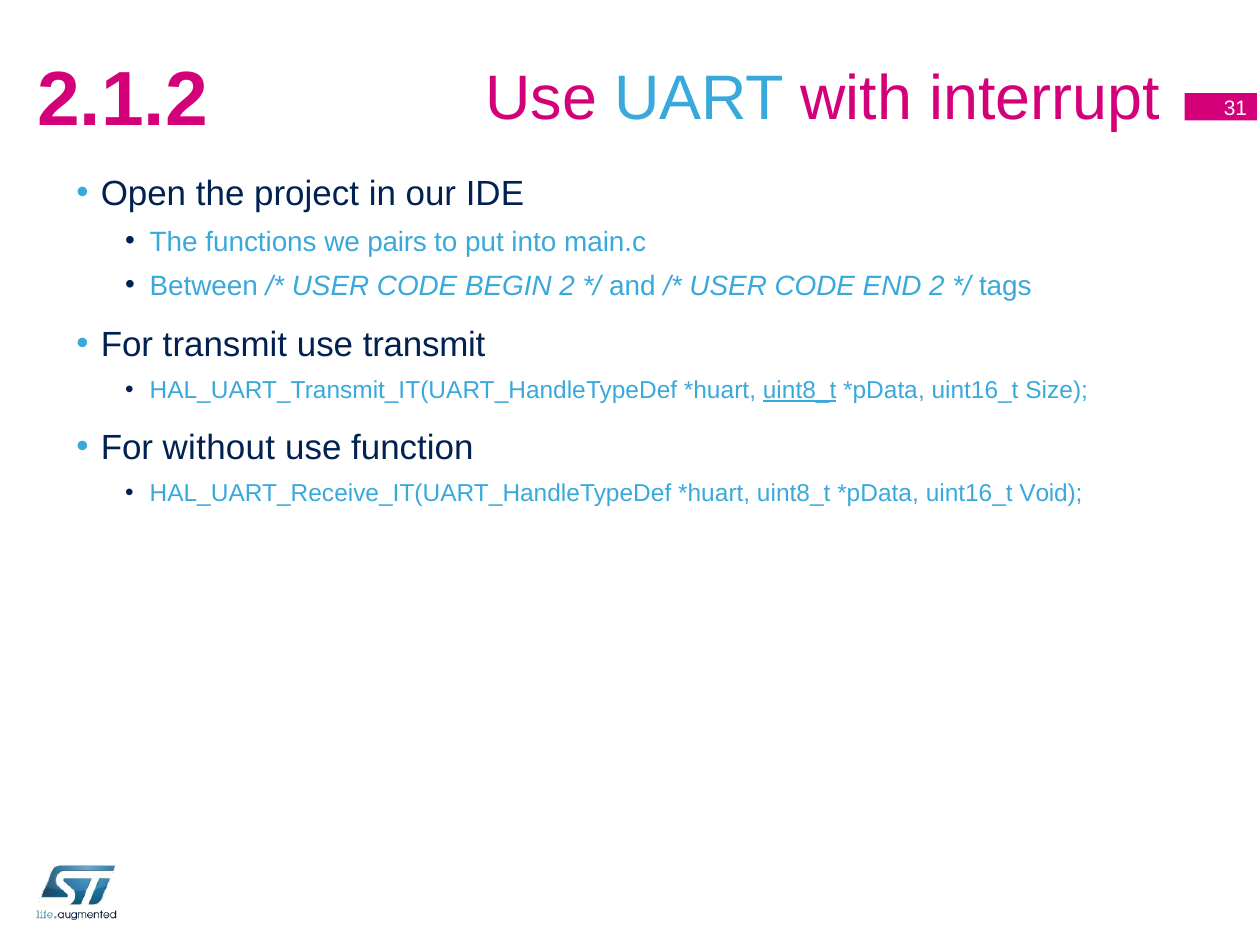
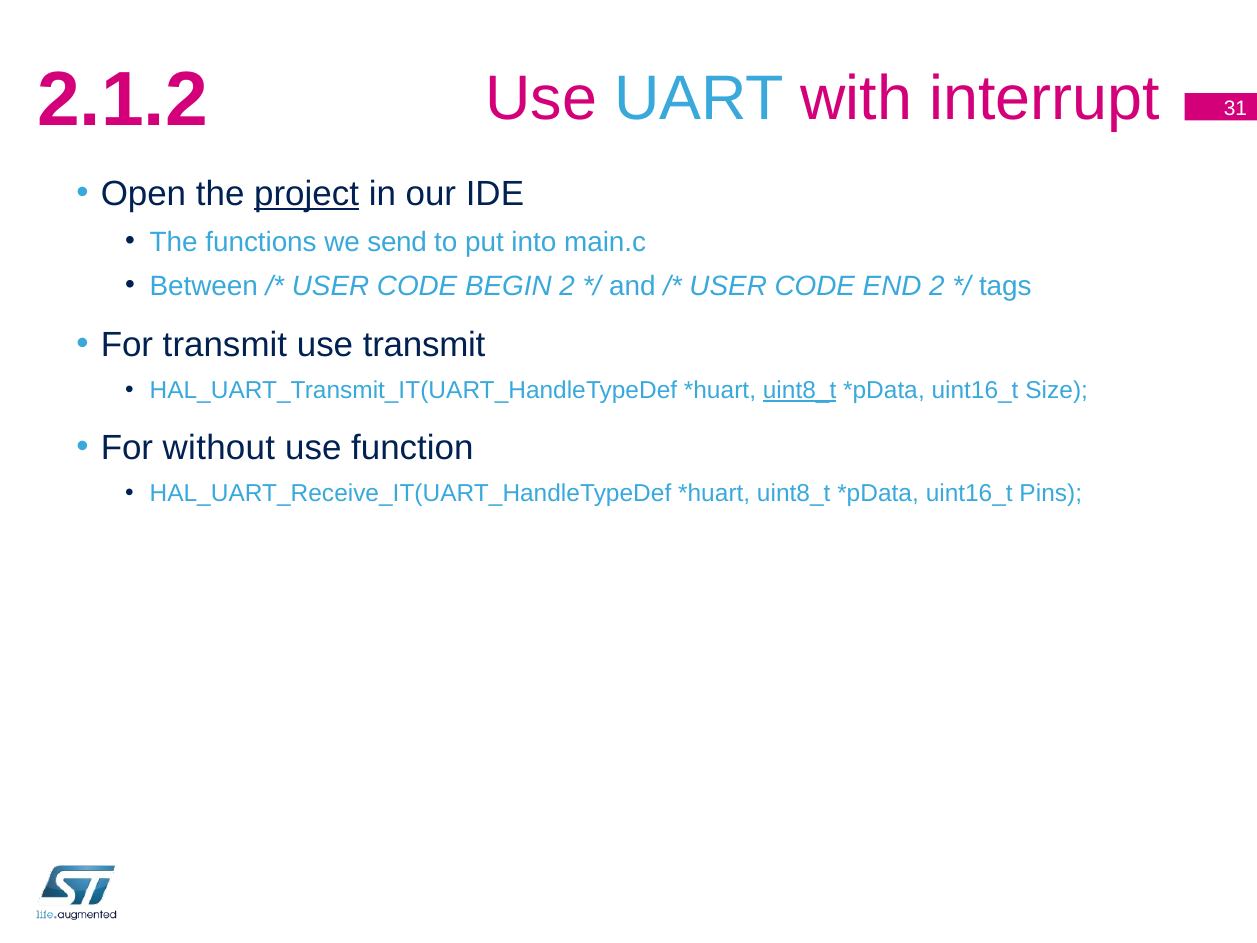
project underline: none -> present (307, 194)
pairs: pairs -> send (397, 242)
Void: Void -> Pins (1051, 493)
